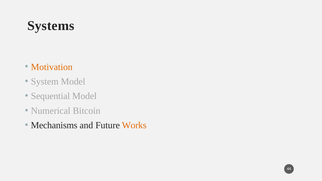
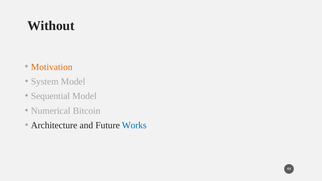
Systems: Systems -> Without (51, 26)
Mechanisms: Mechanisms -> Architecture (54, 125)
Works colour: orange -> blue (134, 125)
